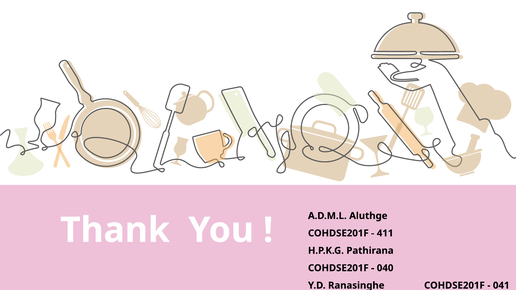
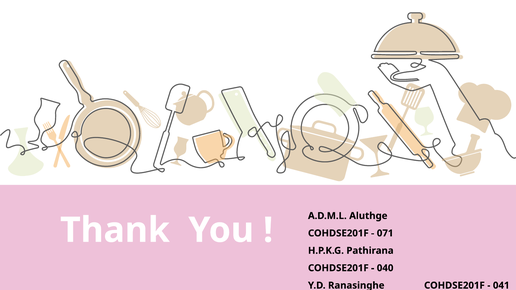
411: 411 -> 071 (385, 233)
